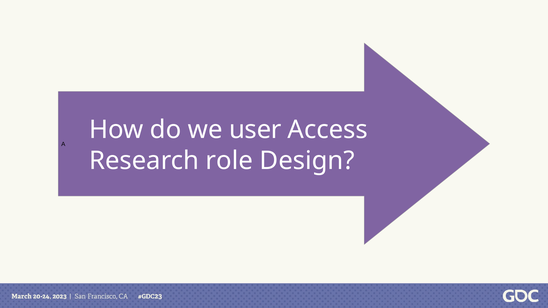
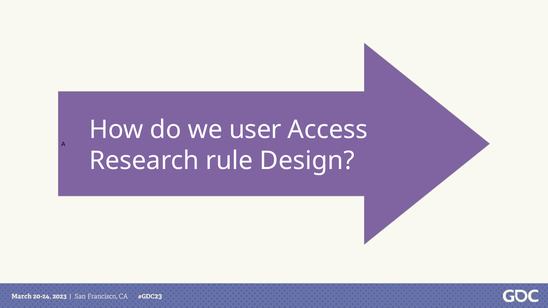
role: role -> rule (229, 161)
